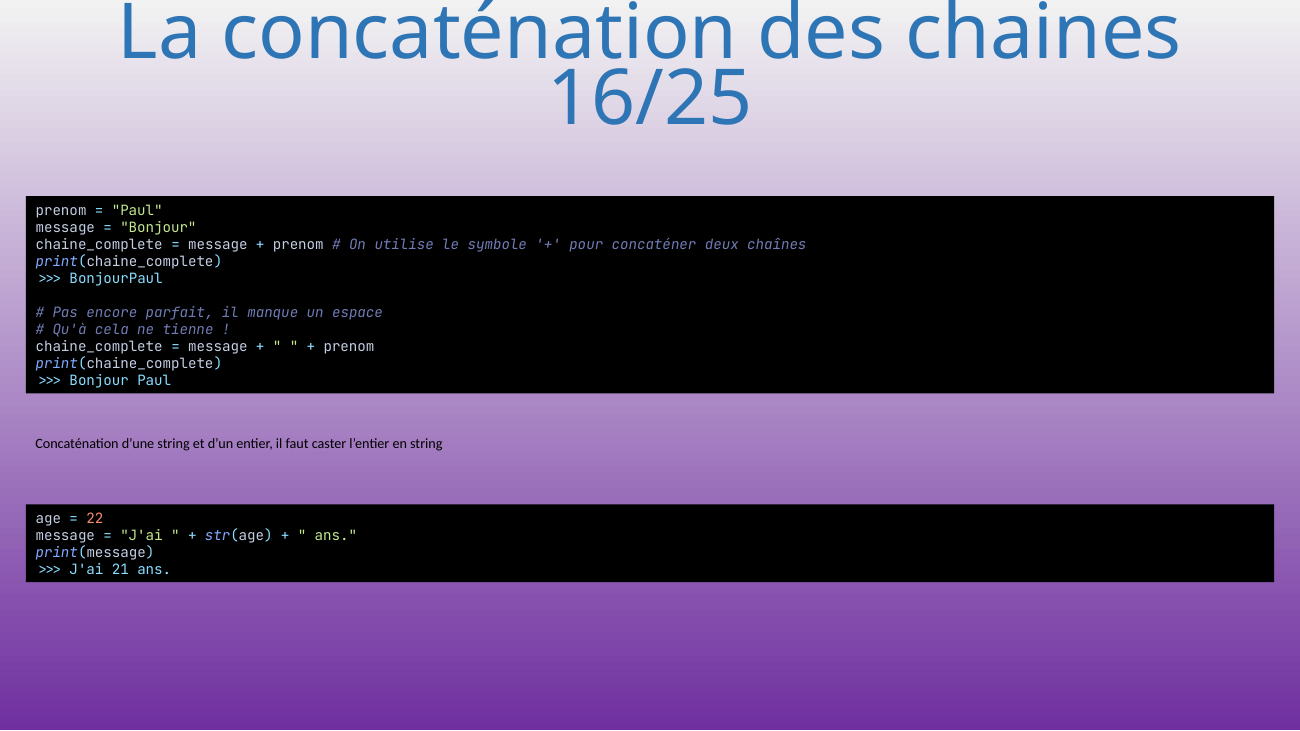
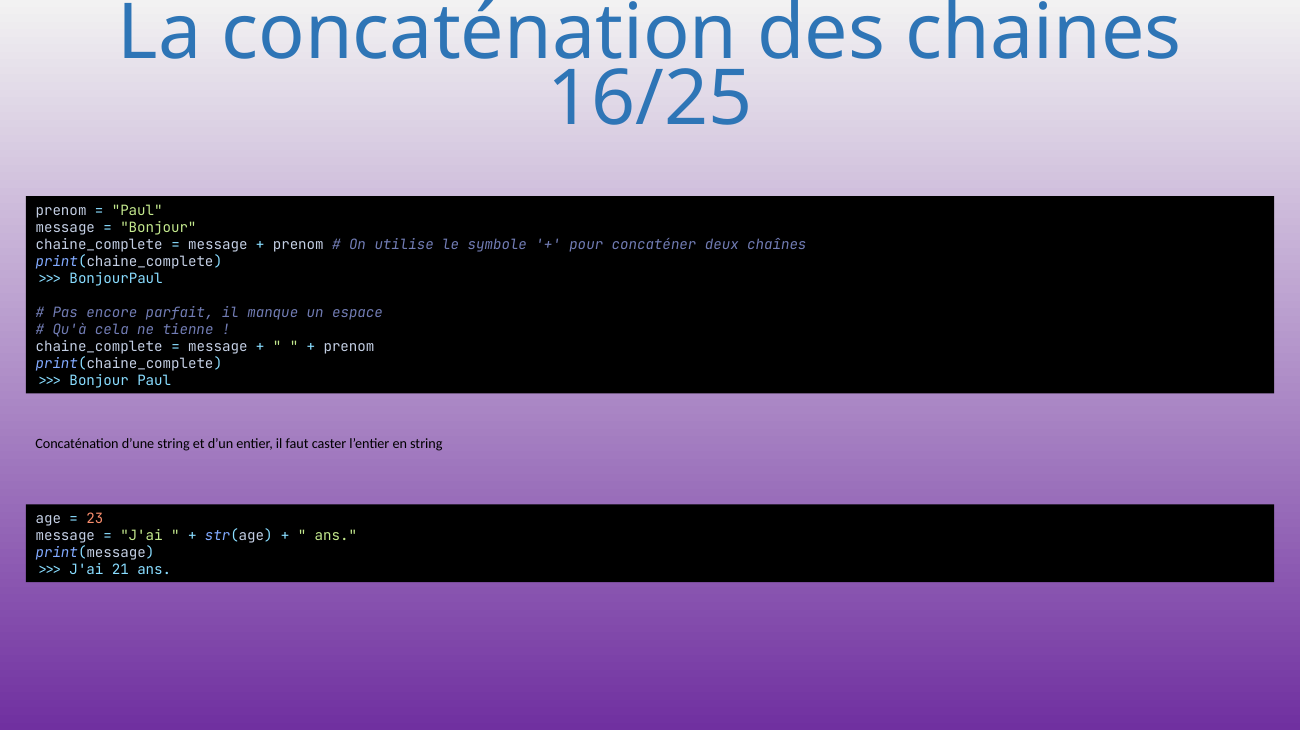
22: 22 -> 23 (95, 519)
